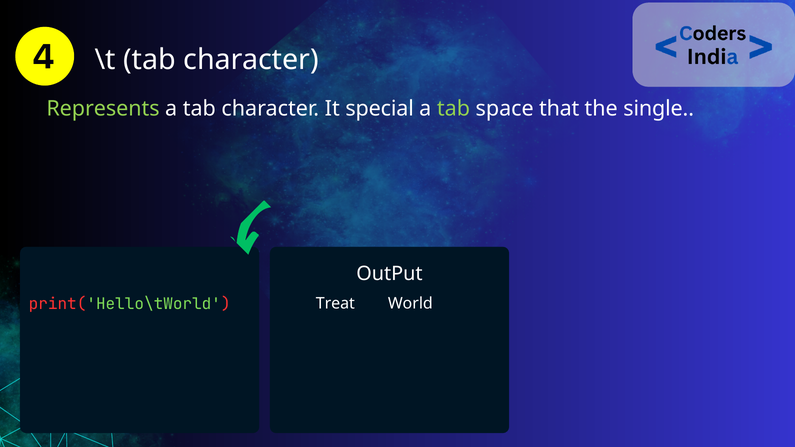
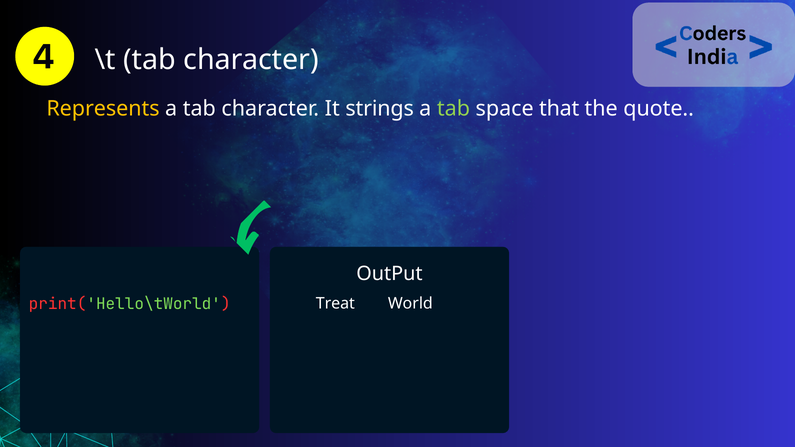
Represents colour: light green -> yellow (103, 109)
special: special -> strings (380, 109)
single: single -> quote (659, 109)
